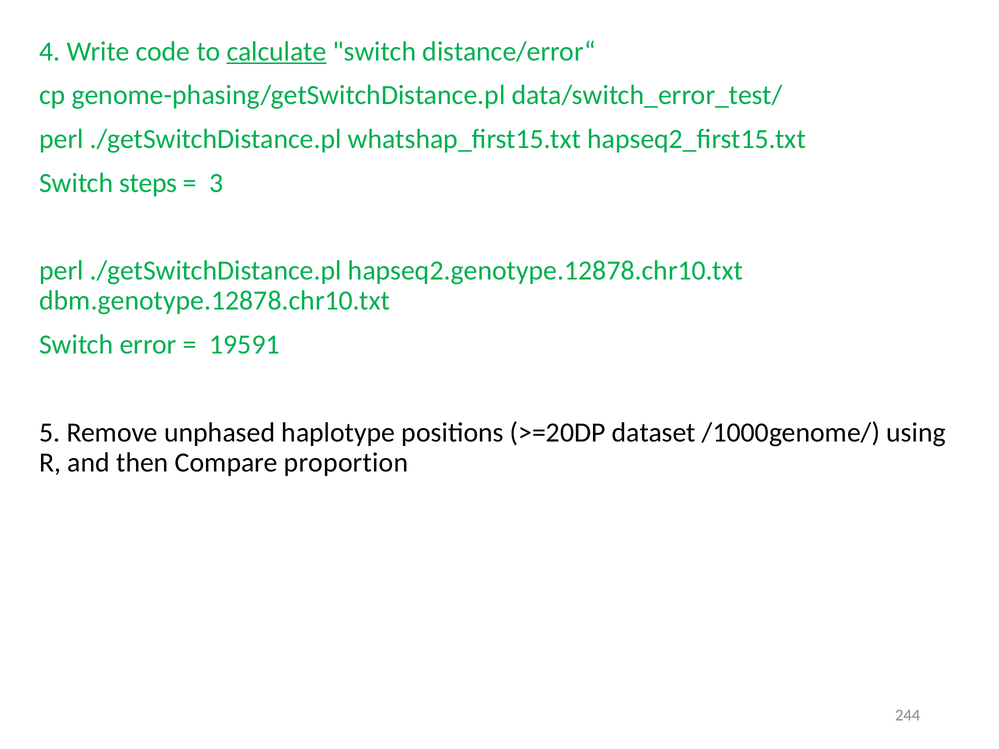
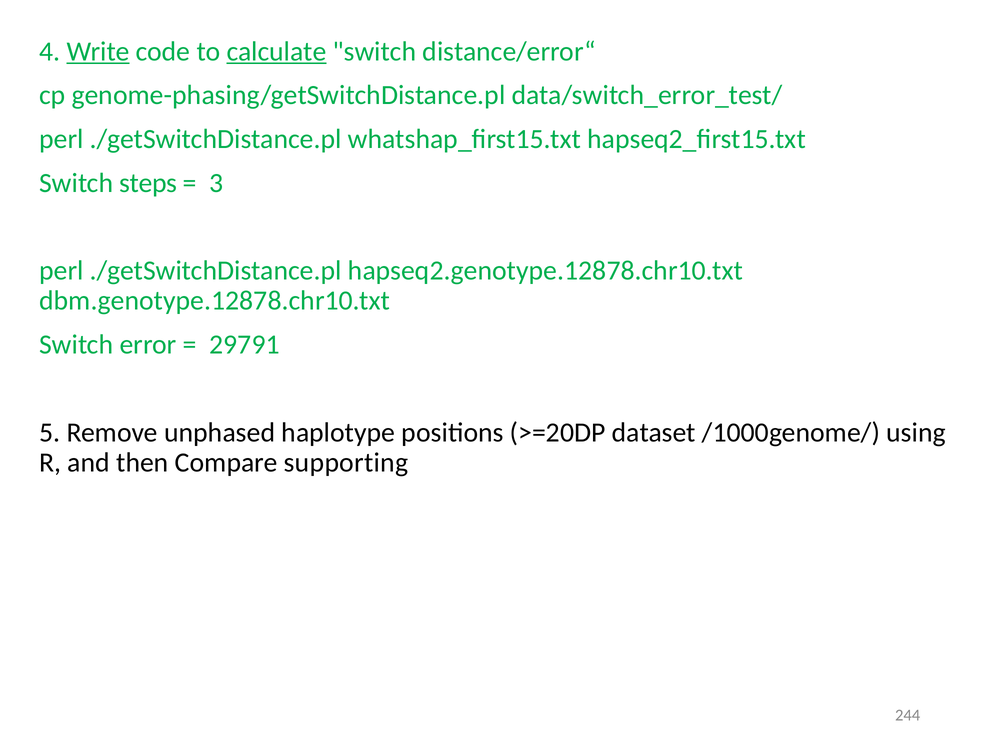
Write underline: none -> present (98, 51)
19591: 19591 -> 29791 (244, 345)
proportion: proportion -> supporting (346, 463)
